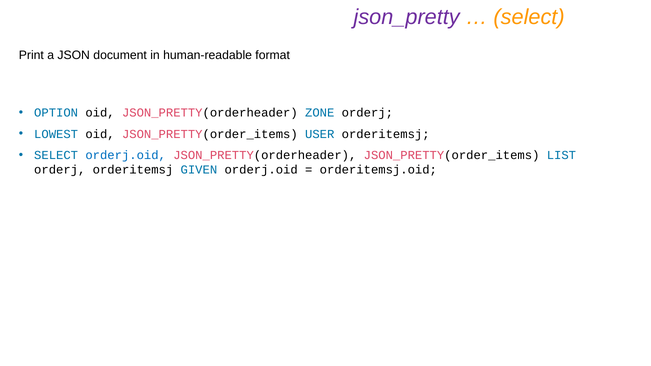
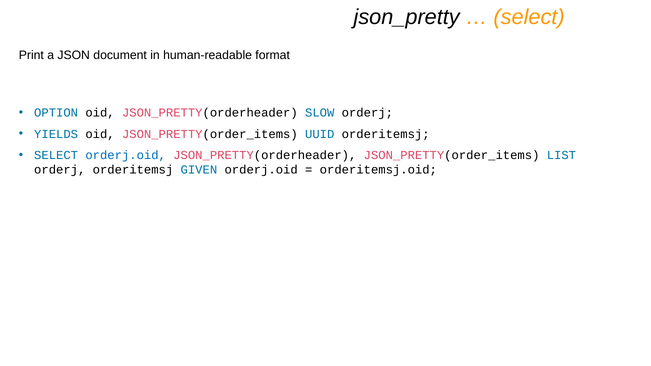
json_pretty colour: purple -> black (407, 17)
ZONE: ZONE -> SLOW (320, 113)
LOWEST: LOWEST -> YIELDS (56, 134)
USER: USER -> UUID (320, 134)
